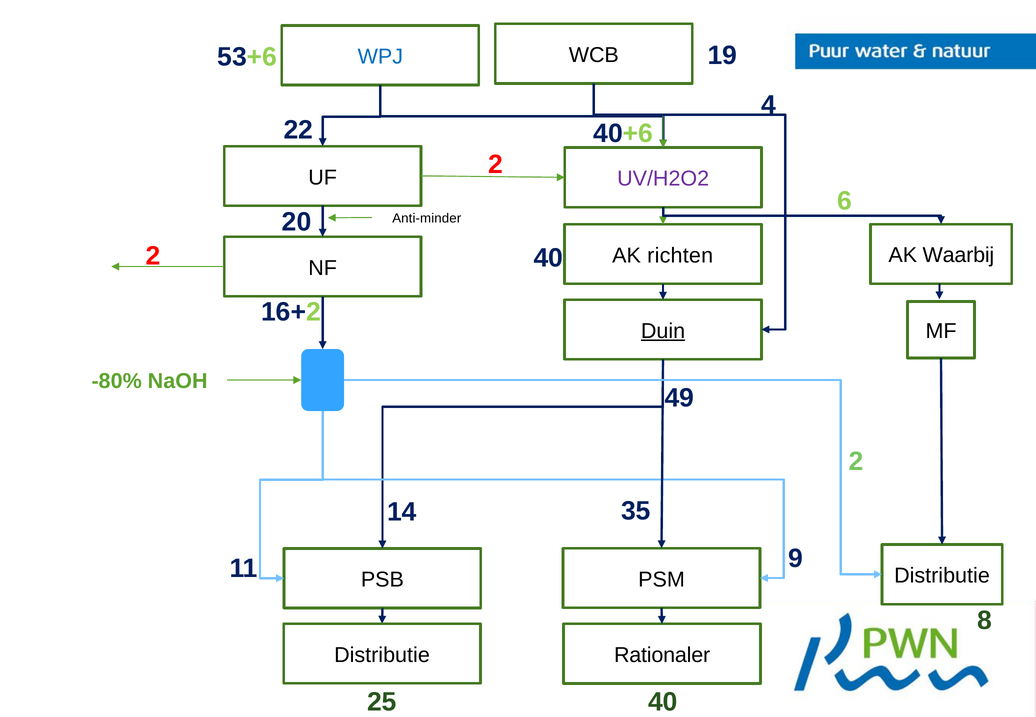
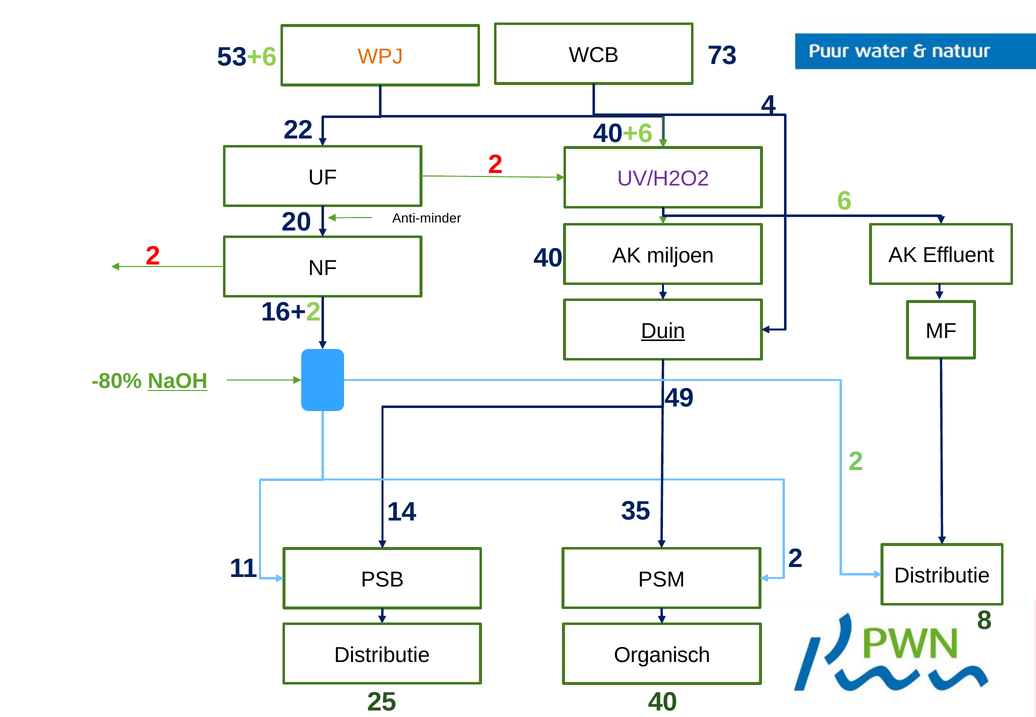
19: 19 -> 73 (722, 55)
WPJ colour: blue -> orange (380, 57)
Waarbij: Waarbij -> Effluent (958, 255)
richten: richten -> miljoen (680, 256)
NaOH underline: none -> present (178, 381)
11 9: 9 -> 2 (795, 559)
Rationaler: Rationaler -> Organisch (662, 655)
